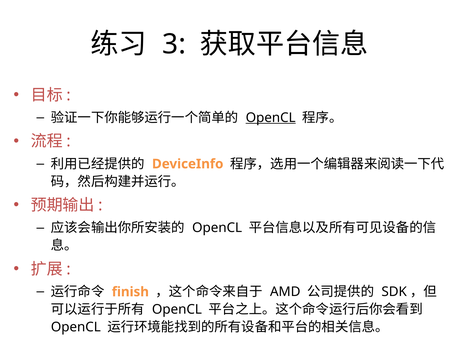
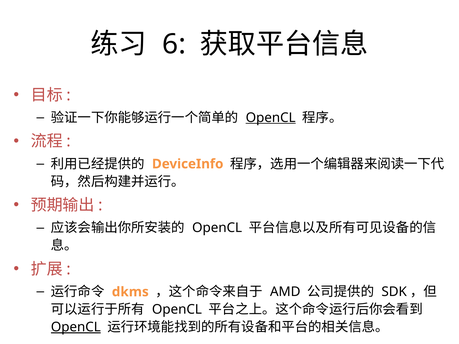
3: 3 -> 6 (174, 44)
finish: finish -> dkms (130, 292)
OpenCL underline: none -> present (76, 327)
